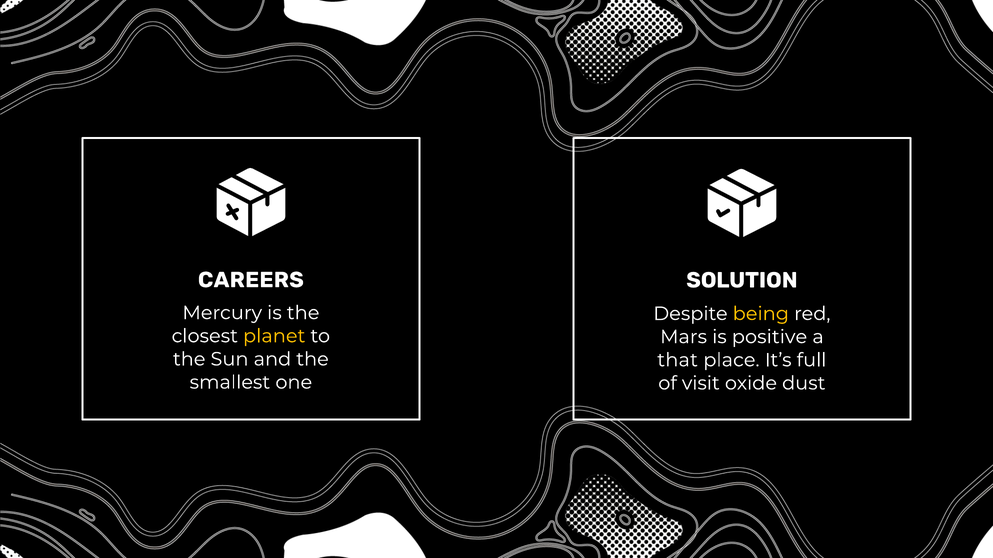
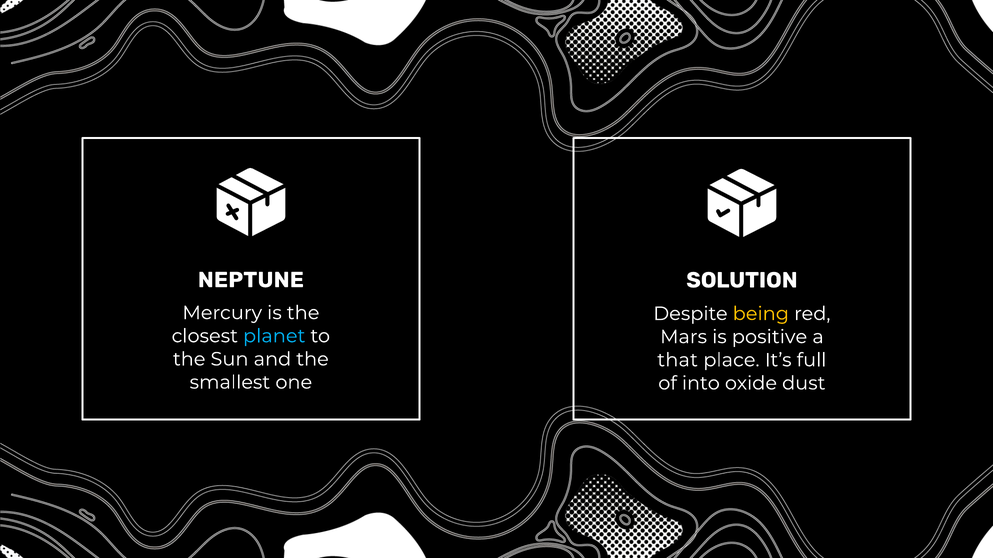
CAREERS: CAREERS -> NEPTUNE (251, 280)
planet colour: yellow -> light blue (274, 336)
visit: visit -> into (701, 384)
